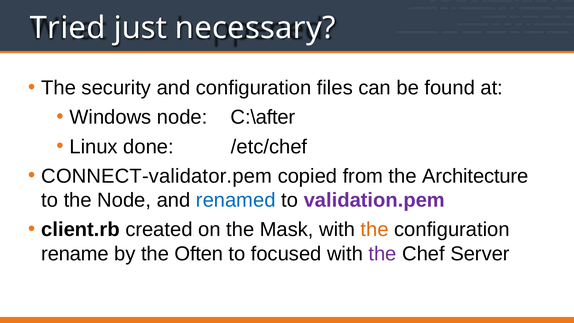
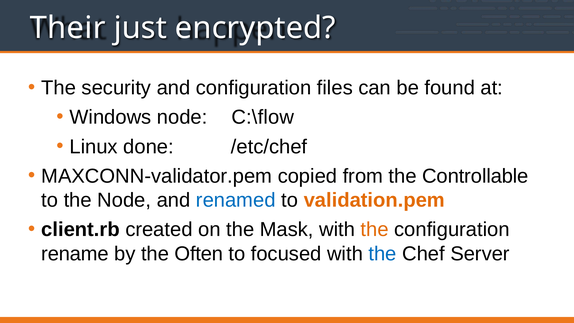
Tried: Tried -> Their (68, 28)
necessary: necessary -> encrypted (255, 28)
C:\after: C:\after -> C:\flow (263, 117)
CONNECT-validator.pem: CONNECT-validator.pem -> MAXCONN-validator.pem (157, 176)
Architecture: Architecture -> Controllable (475, 176)
validation.pem colour: purple -> orange (374, 200)
the colour: purple -> blue (383, 254)
